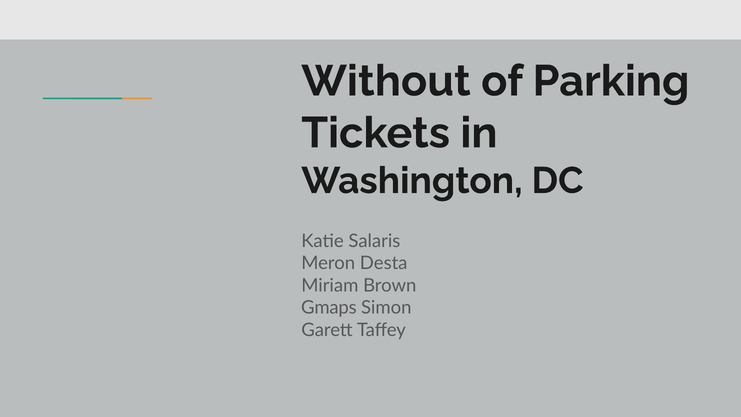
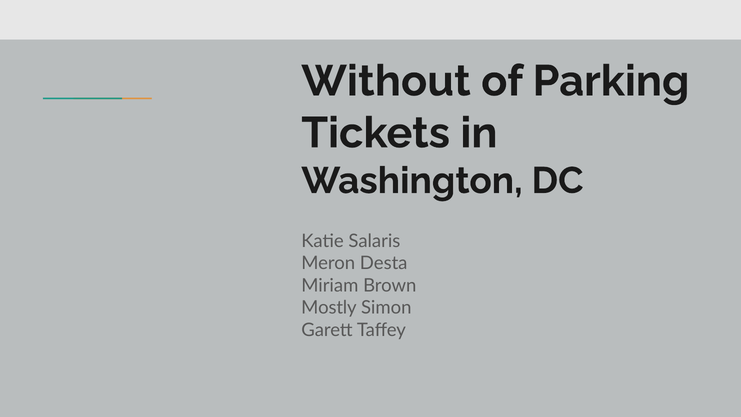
Gmaps: Gmaps -> Mostly (329, 308)
